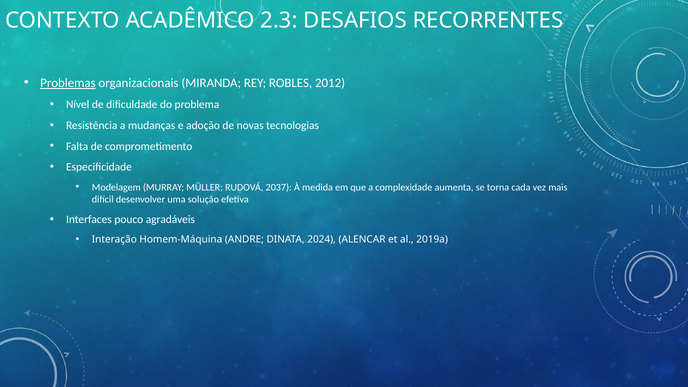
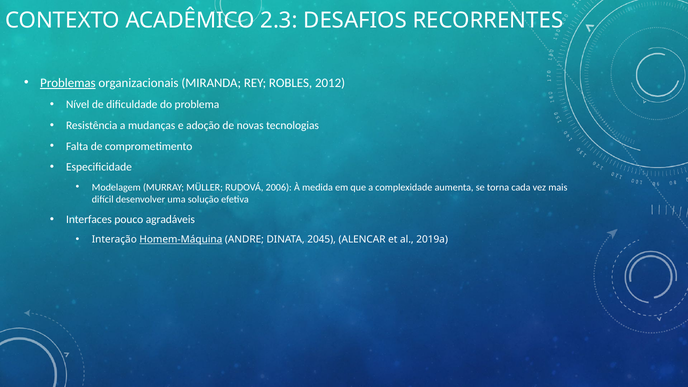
2037: 2037 -> 2006 (279, 187)
Homem-Máquina underline: none -> present (181, 239)
2024: 2024 -> 2045 (322, 239)
